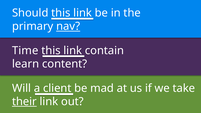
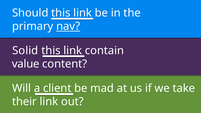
Time: Time -> Solid (25, 51)
learn: learn -> value (26, 64)
their underline: present -> none (24, 102)
